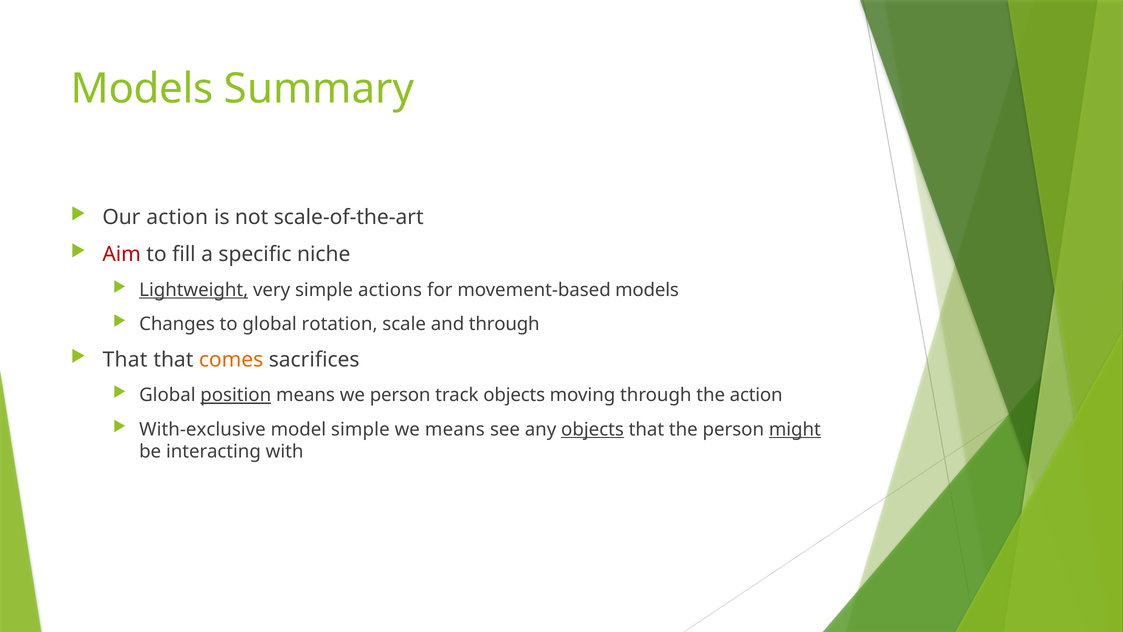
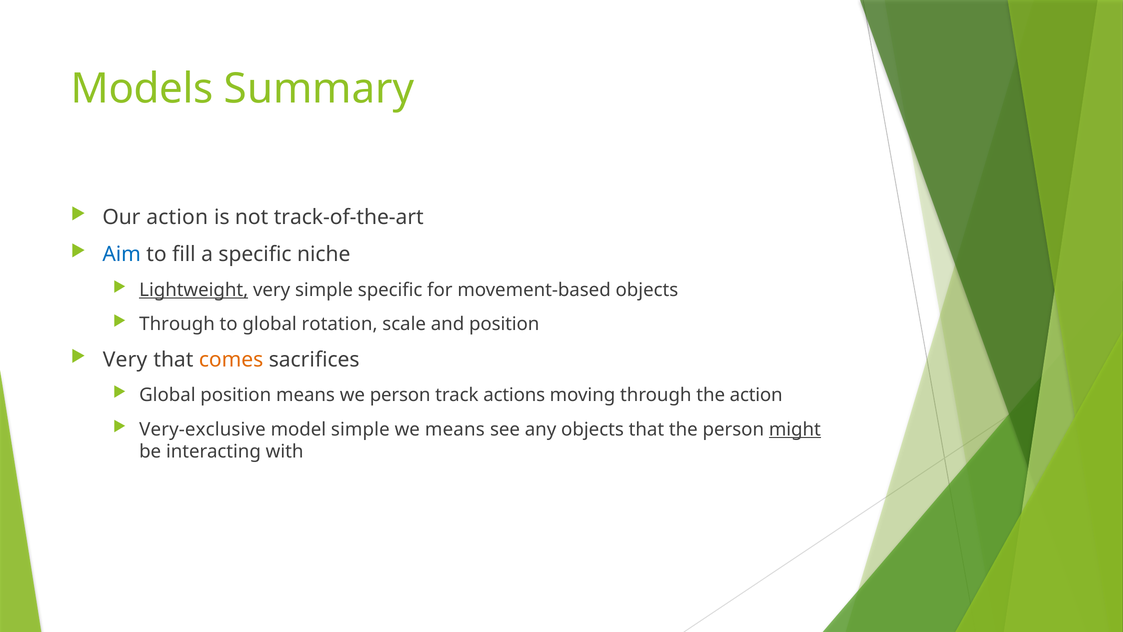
scale-of-the-art: scale-of-the-art -> track-of-the-art (349, 217)
Aim colour: red -> blue (122, 254)
simple actions: actions -> specific (390, 290)
movement-based models: models -> objects (647, 290)
Changes: Changes -> Through (177, 324)
and through: through -> position (504, 324)
That: That -> Very (125, 360)
position underline: present -> none (236, 395)
track objects: objects -> actions (514, 395)
With-exclusive: With-exclusive -> Very-exclusive (202, 429)
objects underline: present -> none (593, 429)
